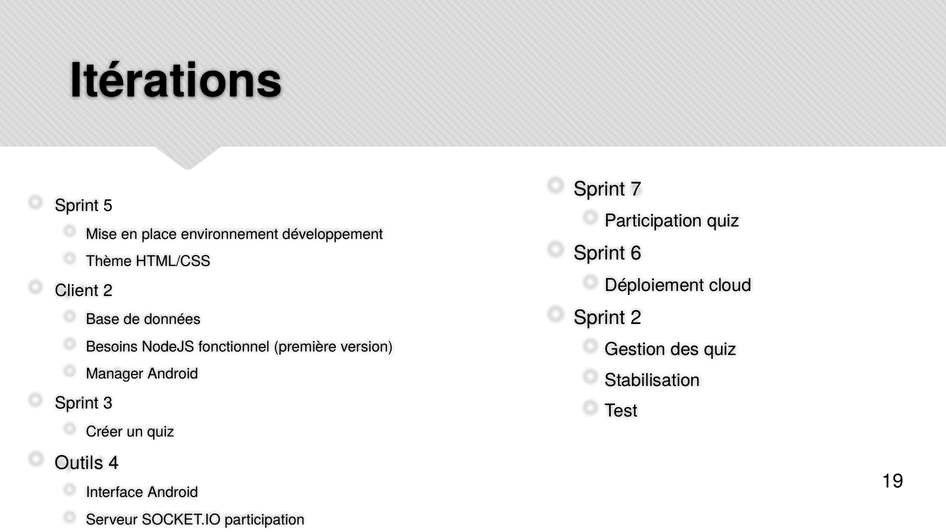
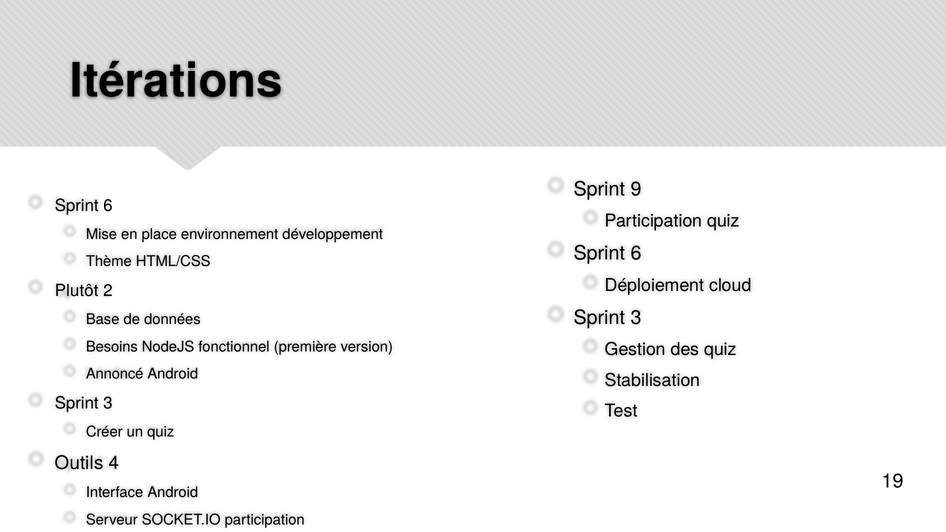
7: 7 -> 9 (636, 189)
5: 5 -> 6 (108, 206)
Client: Client -> Plutôt (77, 291)
2: 2 -> 3 (636, 318)
Manager: Manager -> Annoncé (115, 374)
